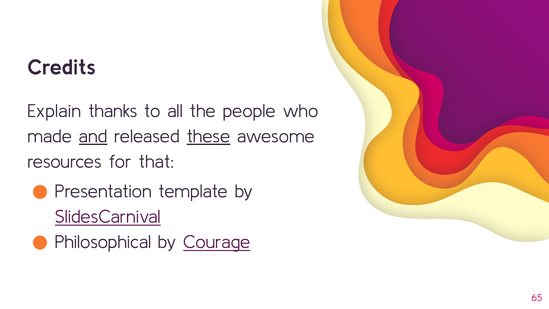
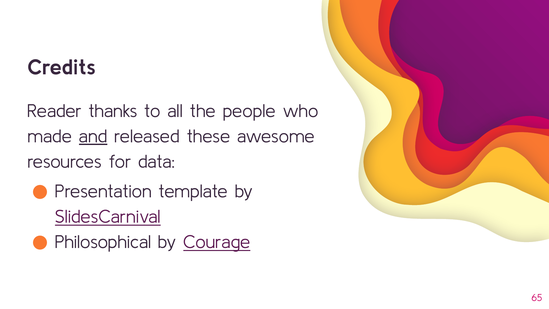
Explain: Explain -> Reader (55, 111)
these underline: present -> none (209, 136)
that: that -> data (157, 162)
